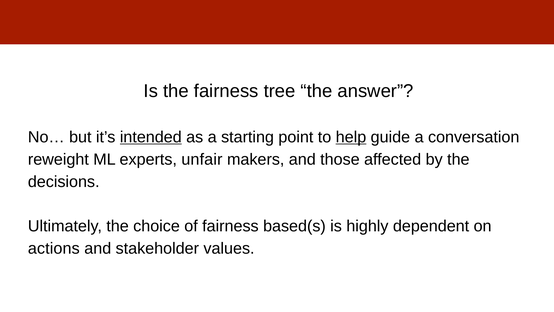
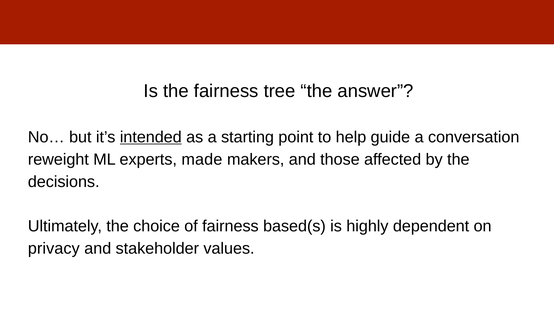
help underline: present -> none (351, 137)
unfair: unfair -> made (202, 159)
actions: actions -> privacy (54, 248)
